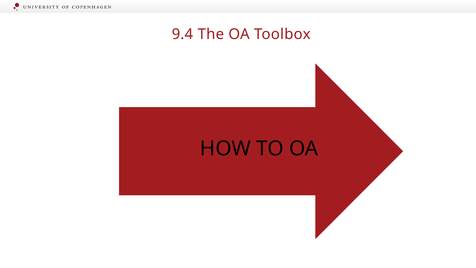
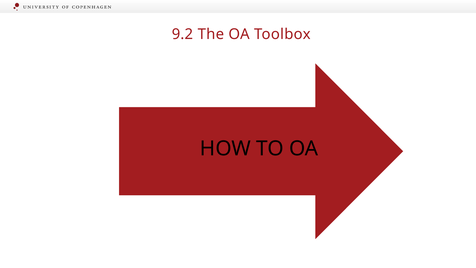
9.4: 9.4 -> 9.2 (182, 34)
